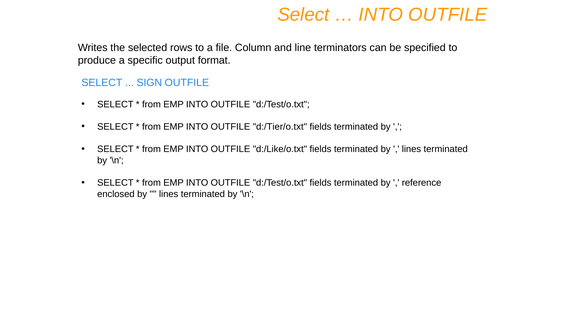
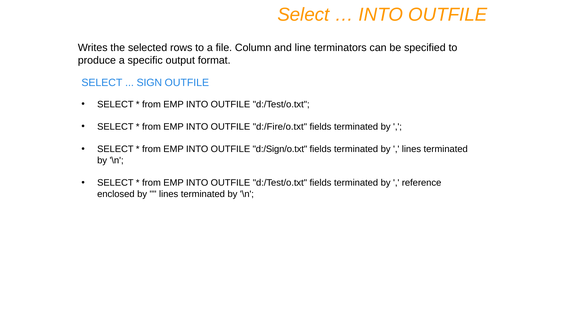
d:/Tier/o.txt: d:/Tier/o.txt -> d:/Fire/o.txt (280, 127)
d:/Like/o.txt: d:/Like/o.txt -> d:/Sign/o.txt (280, 149)
